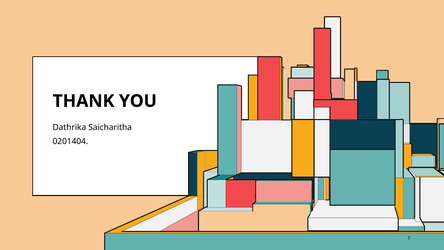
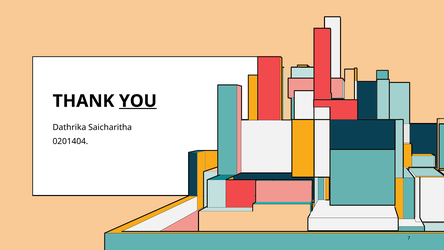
YOU underline: none -> present (138, 101)
